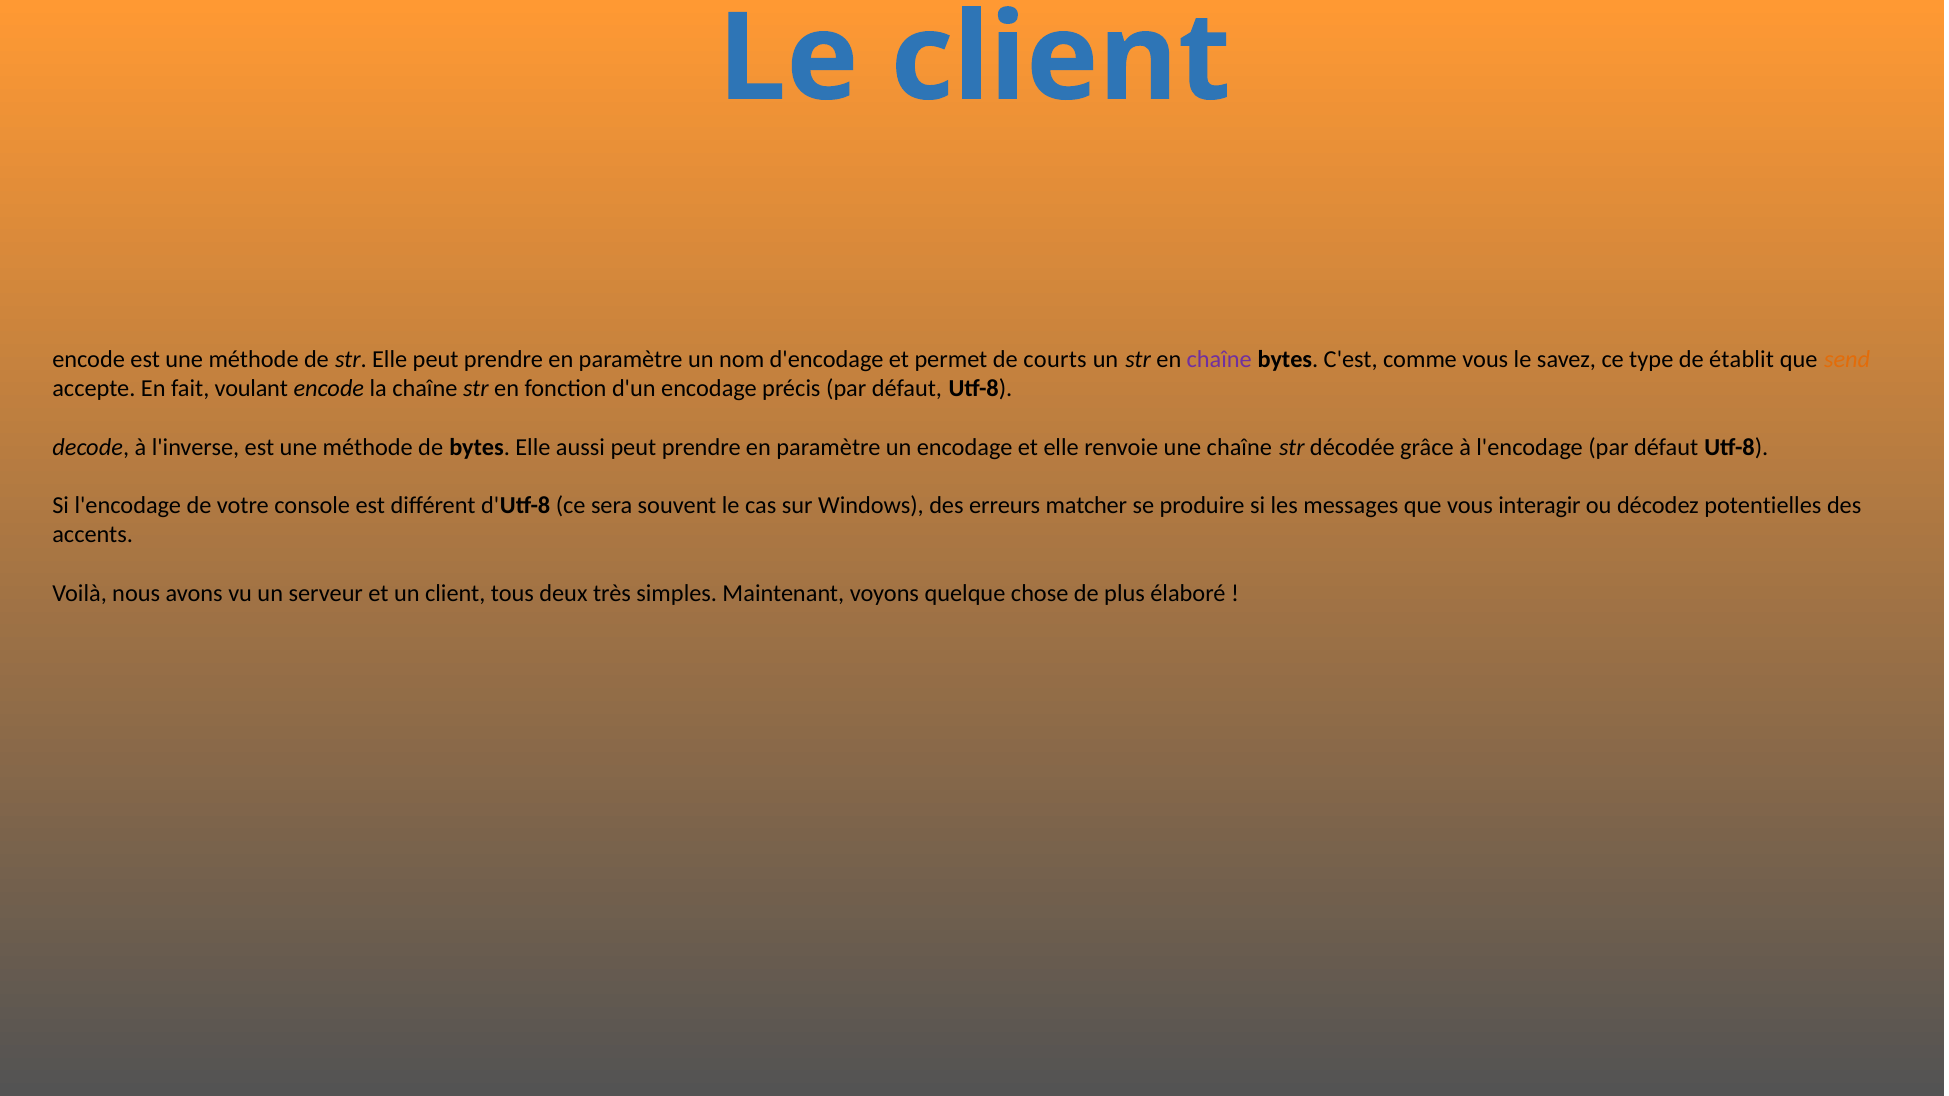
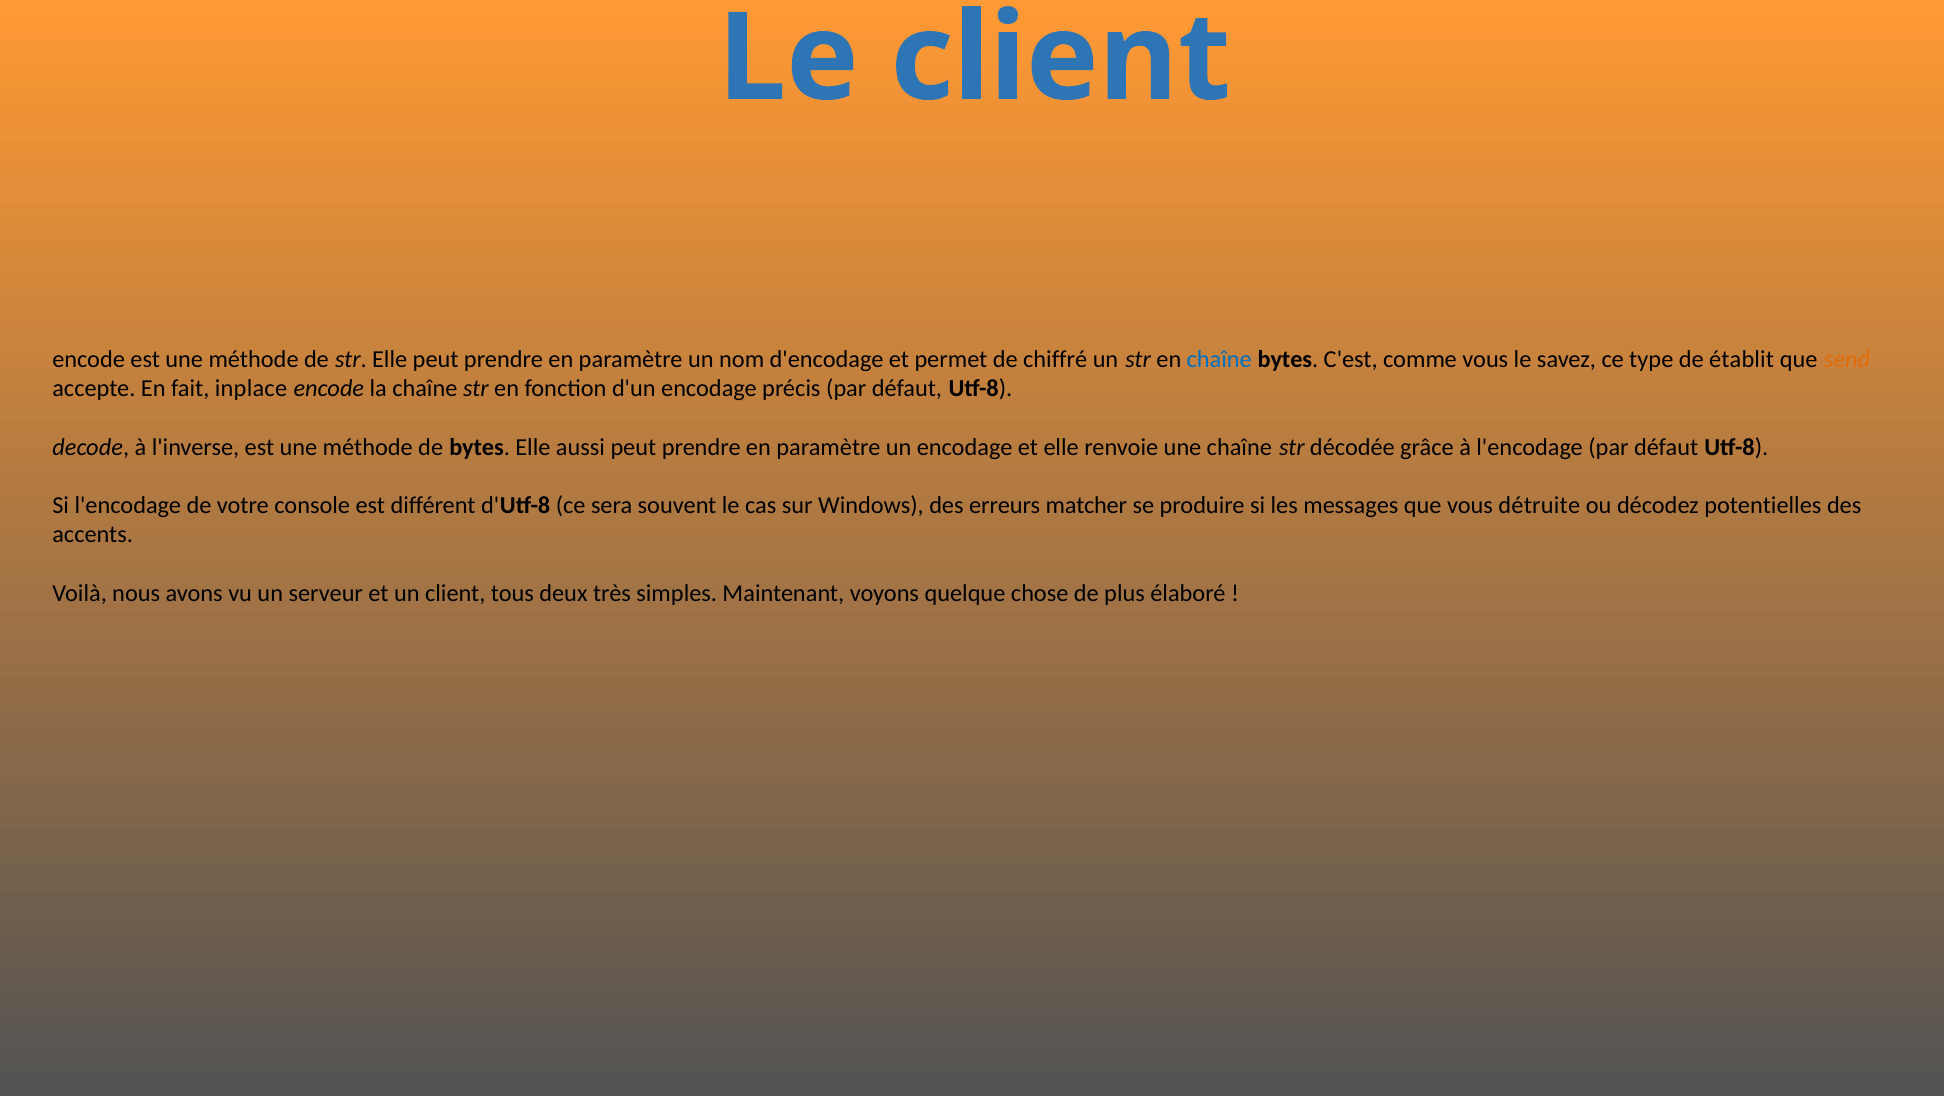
courts: courts -> chiffré (1055, 360)
chaîne colour: purple -> blue (1219, 360)
voulant: voulant -> inplace (251, 389)
interagir: interagir -> détruite (1539, 506)
